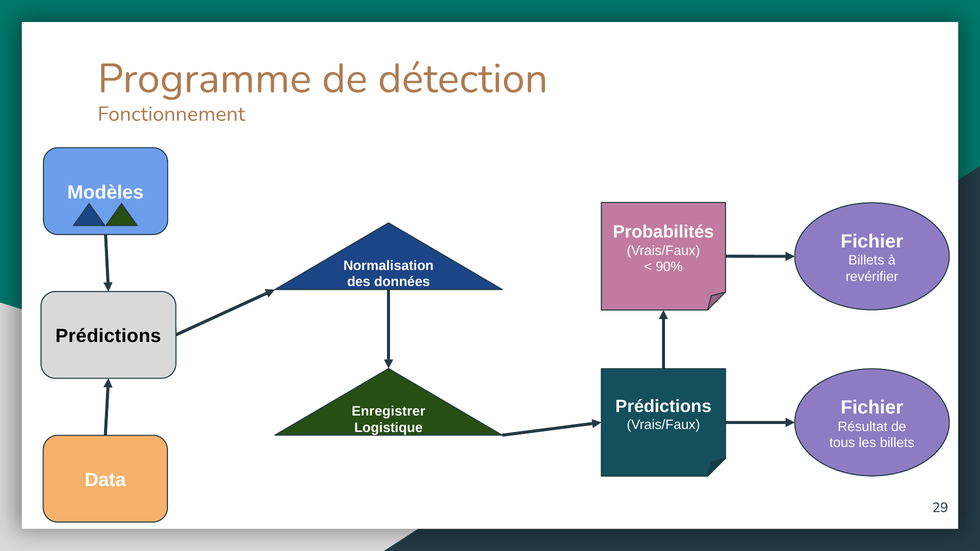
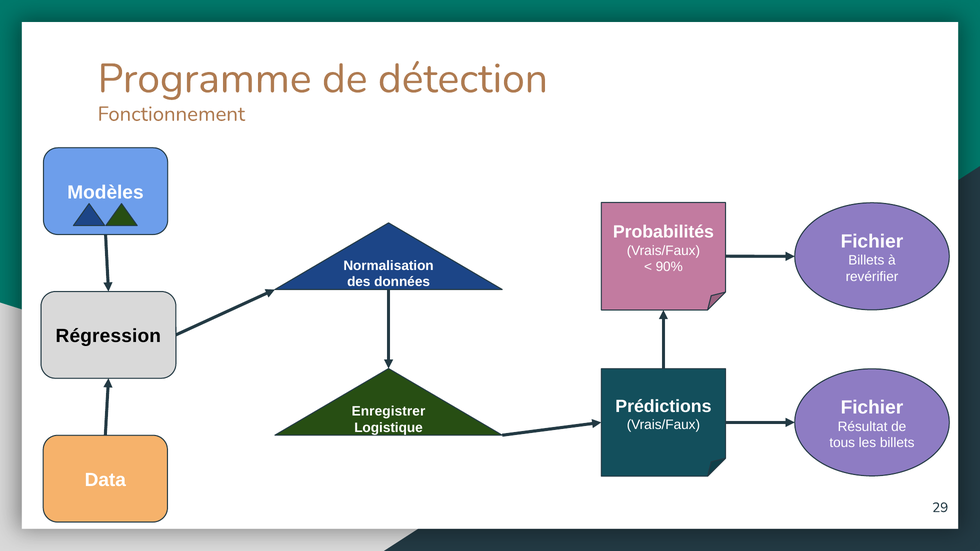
Prédictions: Prédictions -> Régression (108, 336)
